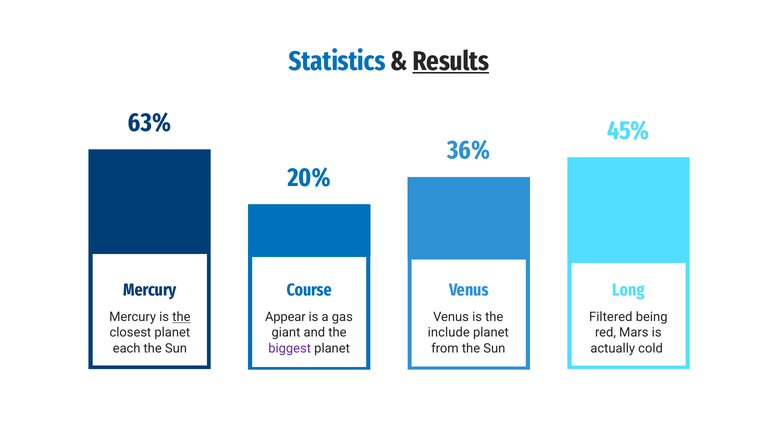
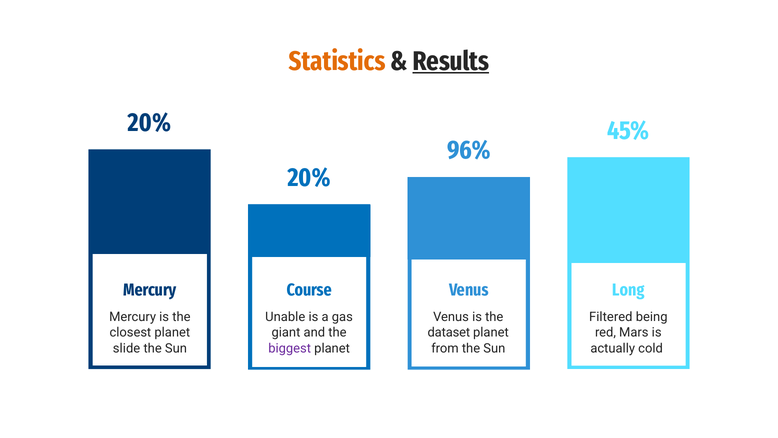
Statistics colour: blue -> orange (337, 61)
63%: 63% -> 20% (149, 123)
36%: 36% -> 96% (469, 150)
the underline: present -> none (181, 317)
Appear: Appear -> Unable (285, 317)
include: include -> dataset (449, 332)
each: each -> slide (127, 348)
